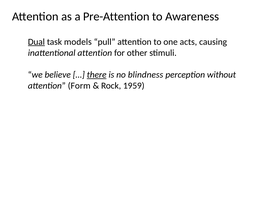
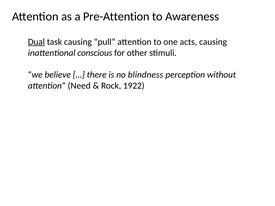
task models: models -> causing (78, 42)
inattentional attention: attention -> conscious (95, 53)
there underline: present -> none (97, 75)
Form: Form -> Need (79, 86)
1959: 1959 -> 1922 (134, 86)
